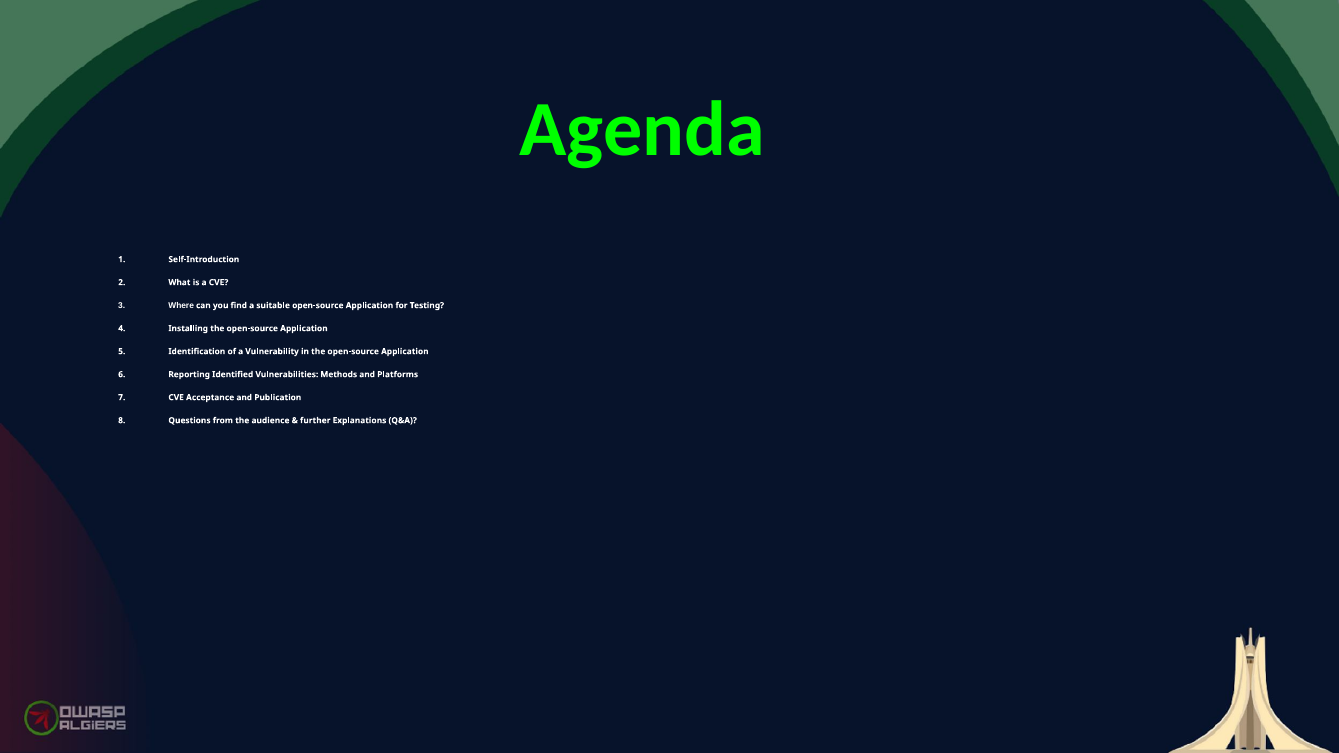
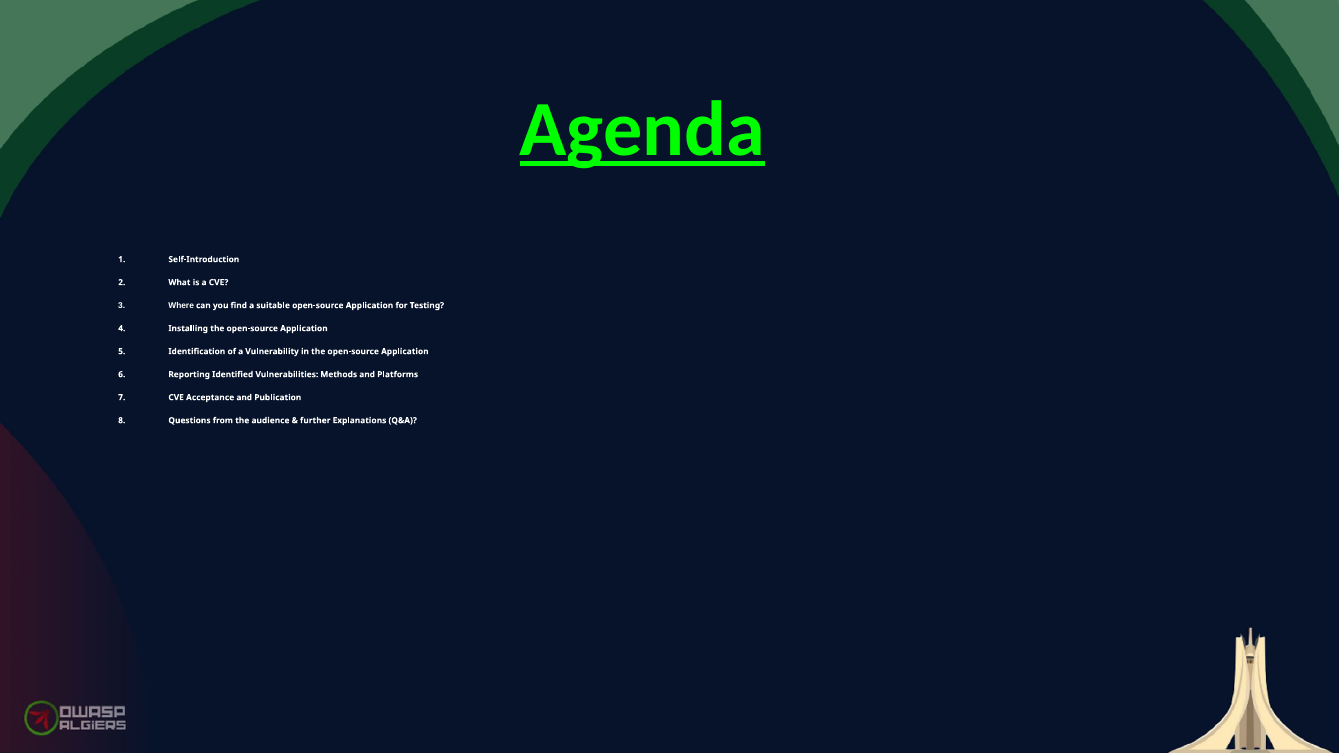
Agenda underline: none -> present (642, 130)
